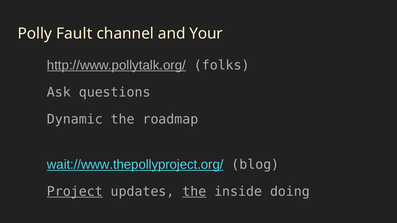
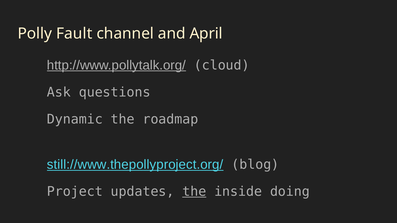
Your: Your -> April (206, 34)
folks: folks -> cloud (222, 65)
wait://www.thepollyproject.org/: wait://www.thepollyproject.org/ -> still://www.thepollyproject.org/ (135, 165)
Project underline: present -> none (75, 192)
